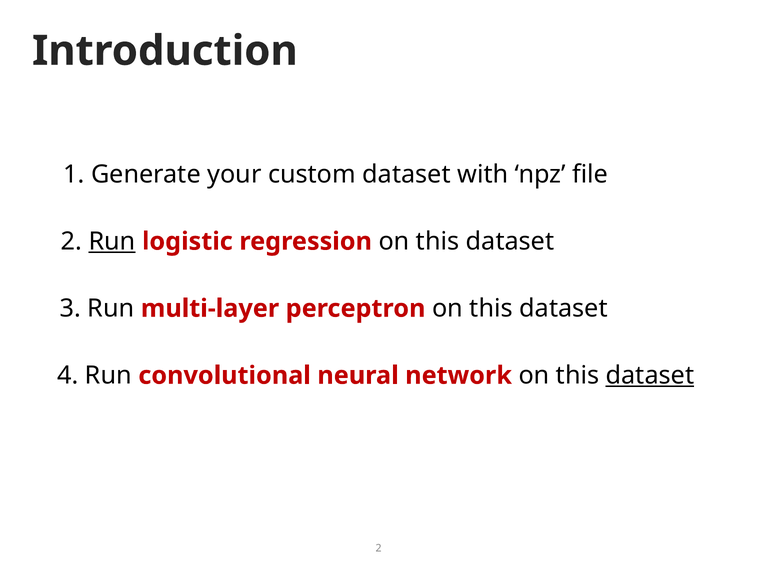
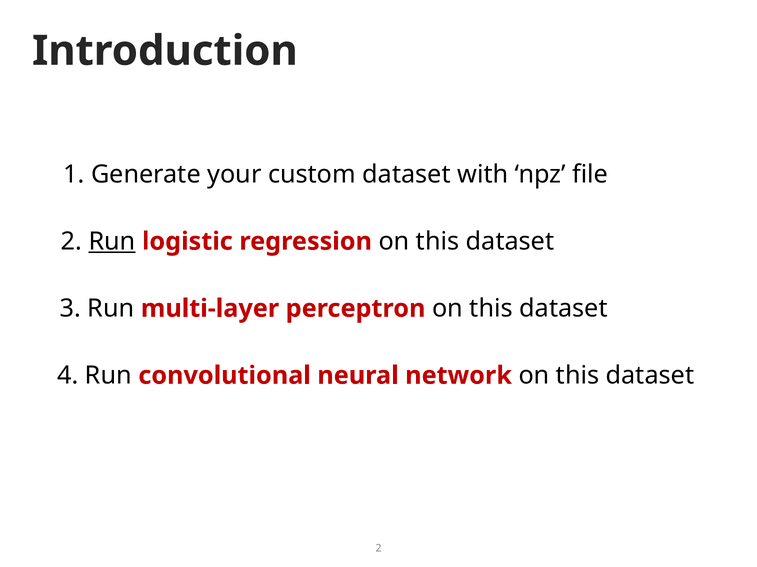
dataset underline: present -> none (650, 376)
